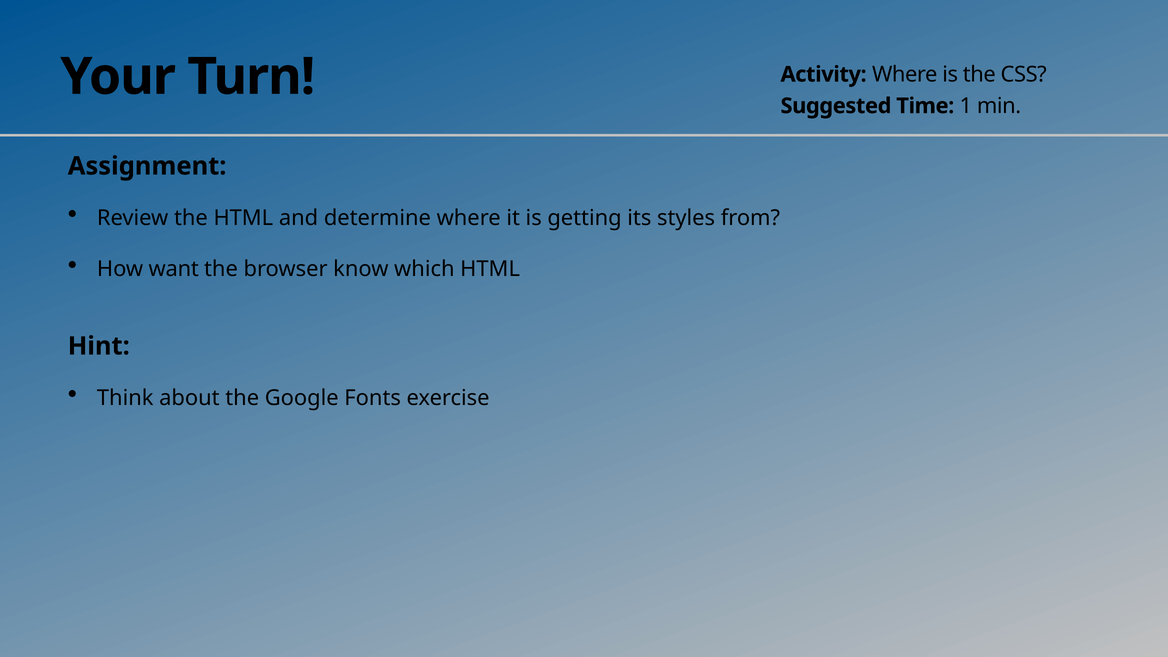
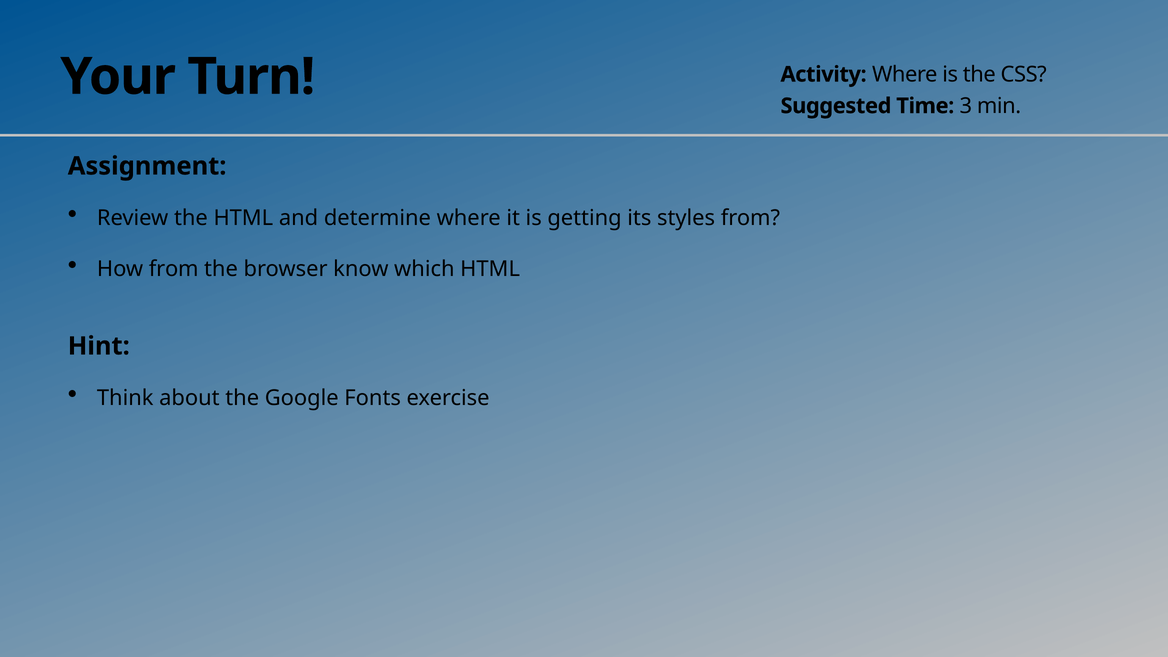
1: 1 -> 3 (966, 106)
How want: want -> from (174, 269)
